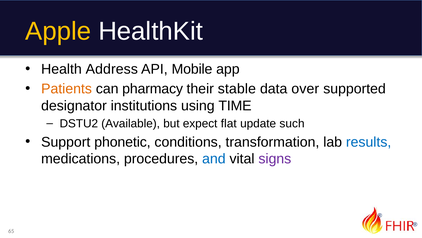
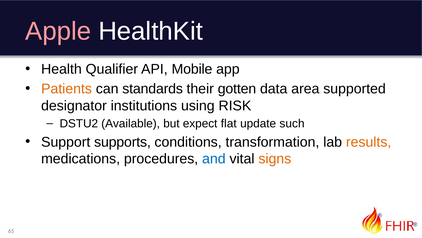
Apple colour: yellow -> pink (58, 31)
Address: Address -> Qualifier (112, 69)
pharmacy: pharmacy -> standards (153, 89)
stable: stable -> gotten (237, 89)
over: over -> area (305, 89)
TIME: TIME -> RISK (235, 106)
phonetic: phonetic -> supports (122, 142)
results colour: blue -> orange (369, 142)
signs colour: purple -> orange (275, 159)
